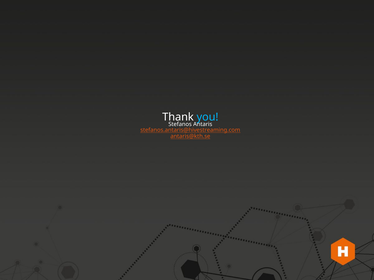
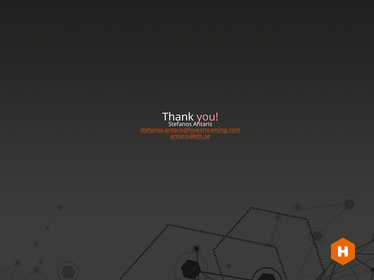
you colour: light blue -> pink (207, 117)
